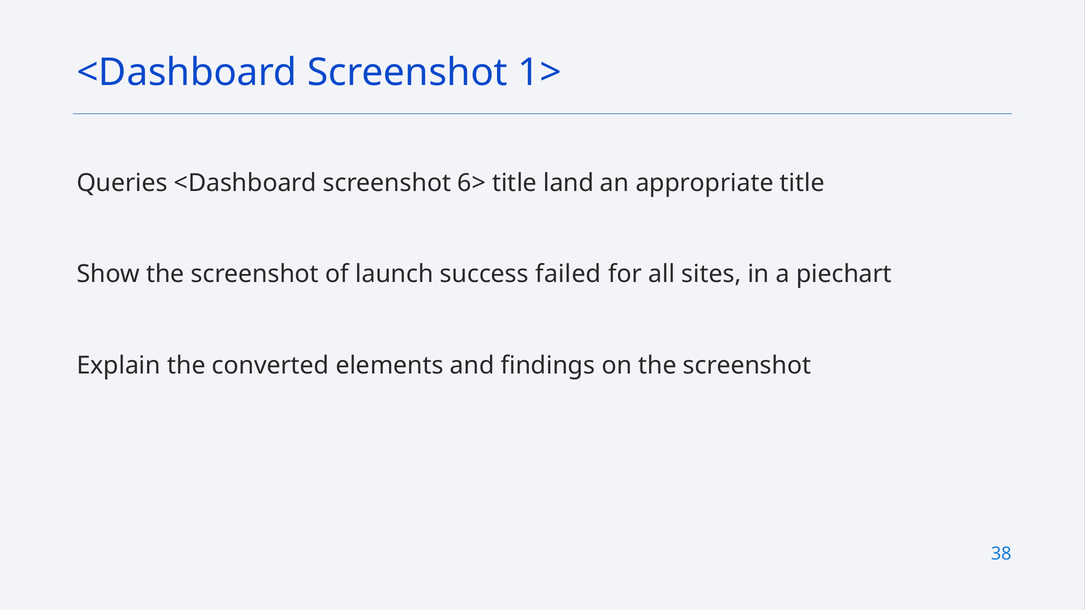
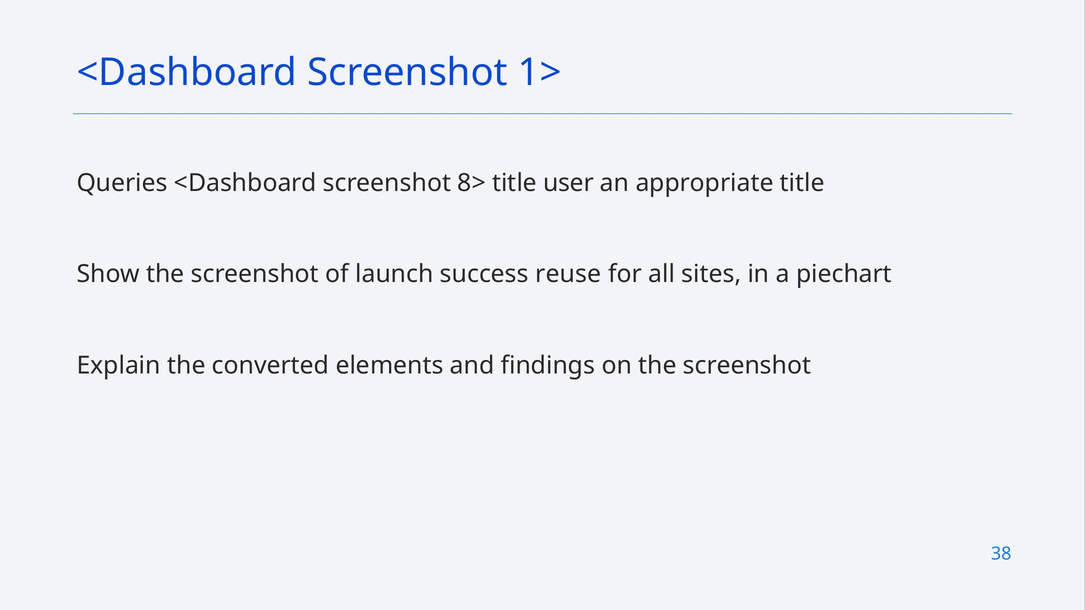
6>: 6> -> 8> (472, 183)
land: land -> user (569, 183)
failed: failed -> reuse (568, 274)
